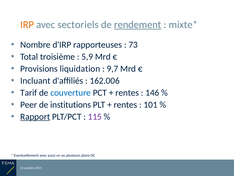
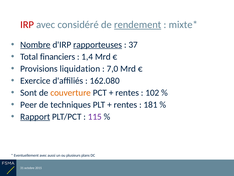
IRP colour: orange -> red (27, 25)
sectoriels: sectoriels -> considéré (78, 25)
Nombre underline: none -> present (35, 45)
rapporteuses underline: none -> present (98, 45)
73: 73 -> 37 (133, 45)
troisième: troisième -> financiers (58, 57)
5,9: 5,9 -> 1,4 (87, 57)
9,7: 9,7 -> 7,0 (112, 68)
Incluant: Incluant -> Exercice (35, 80)
162.006: 162.006 -> 162.080 (105, 80)
Tarif: Tarif -> Sont (29, 92)
couverture colour: blue -> orange (71, 92)
146: 146 -> 102 (152, 92)
institutions: institutions -> techniques (71, 104)
101: 101 -> 181 (151, 104)
